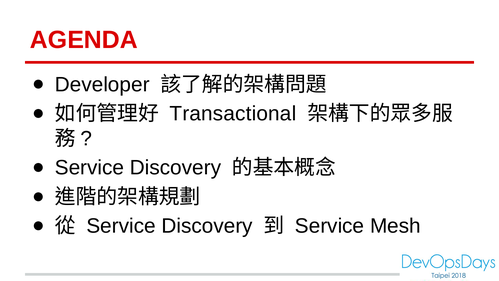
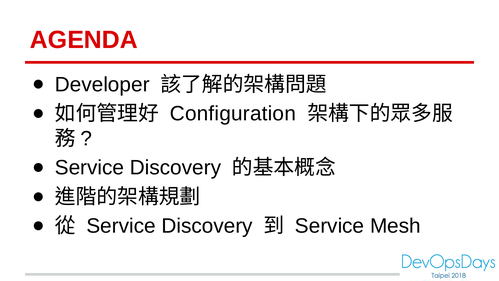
Transactional: Transactional -> Configuration (233, 114)
